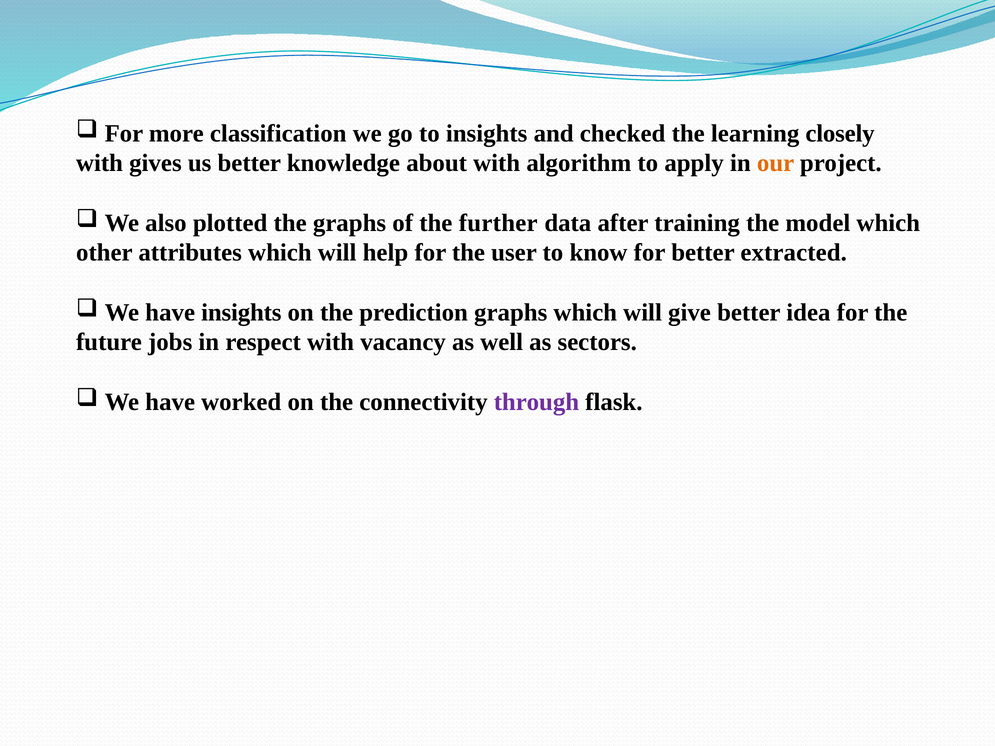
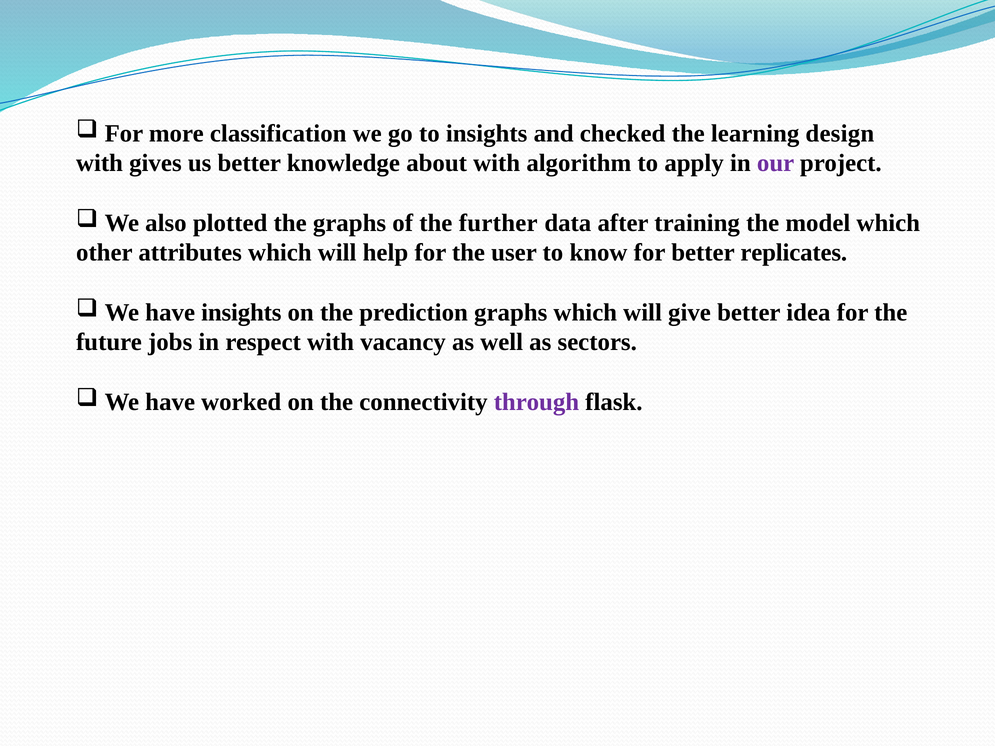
closely: closely -> design (840, 133)
our colour: orange -> purple (776, 163)
extracted: extracted -> replicates (794, 253)
